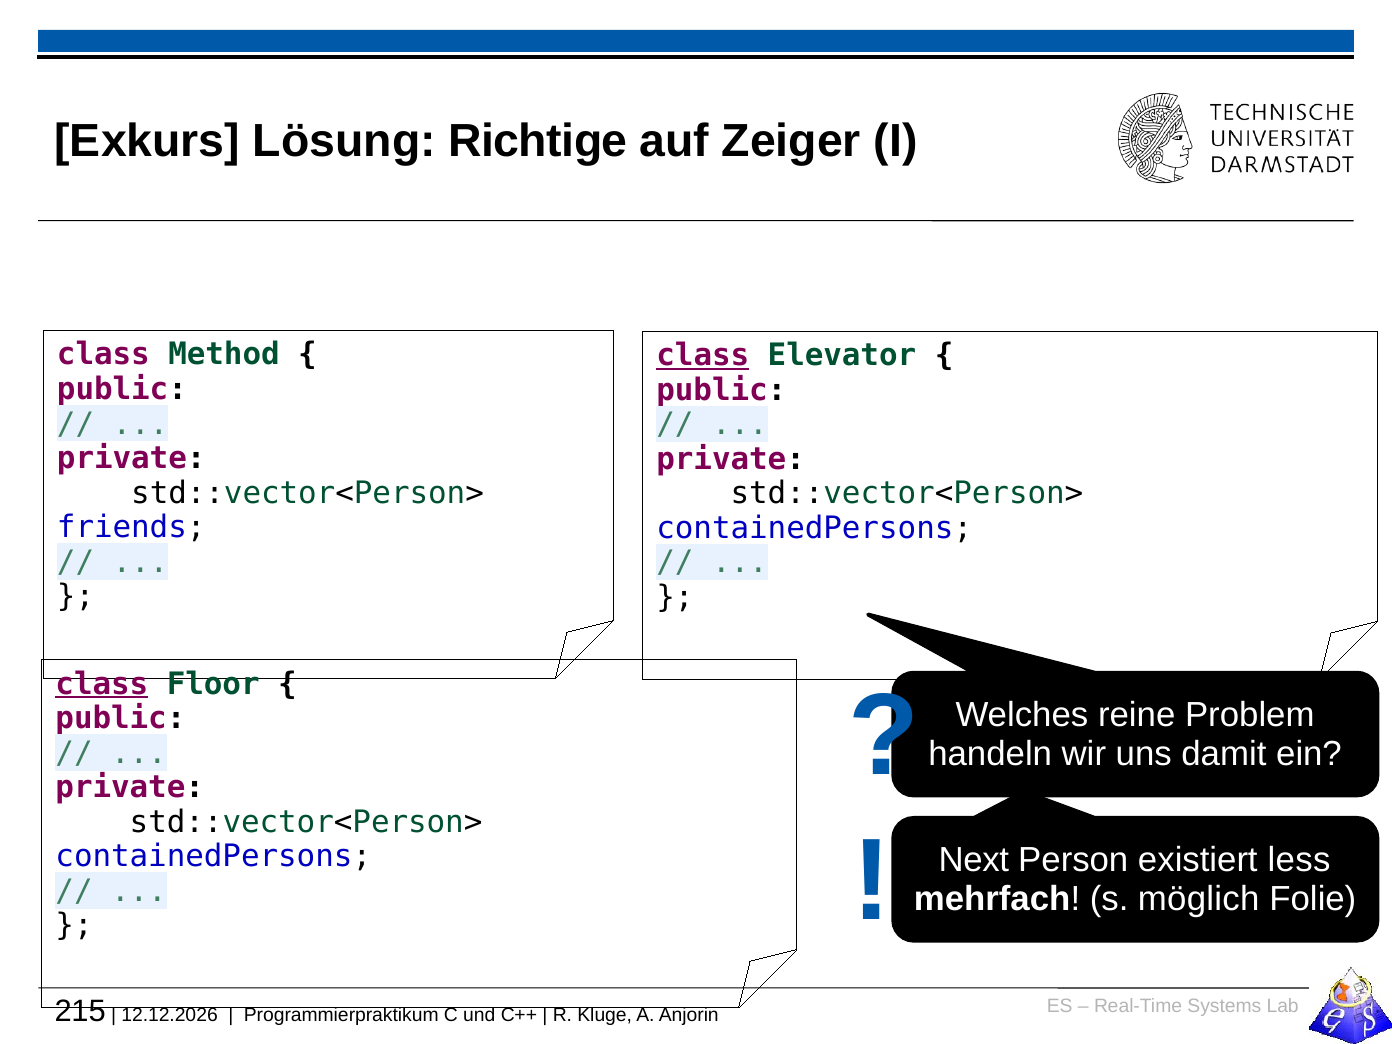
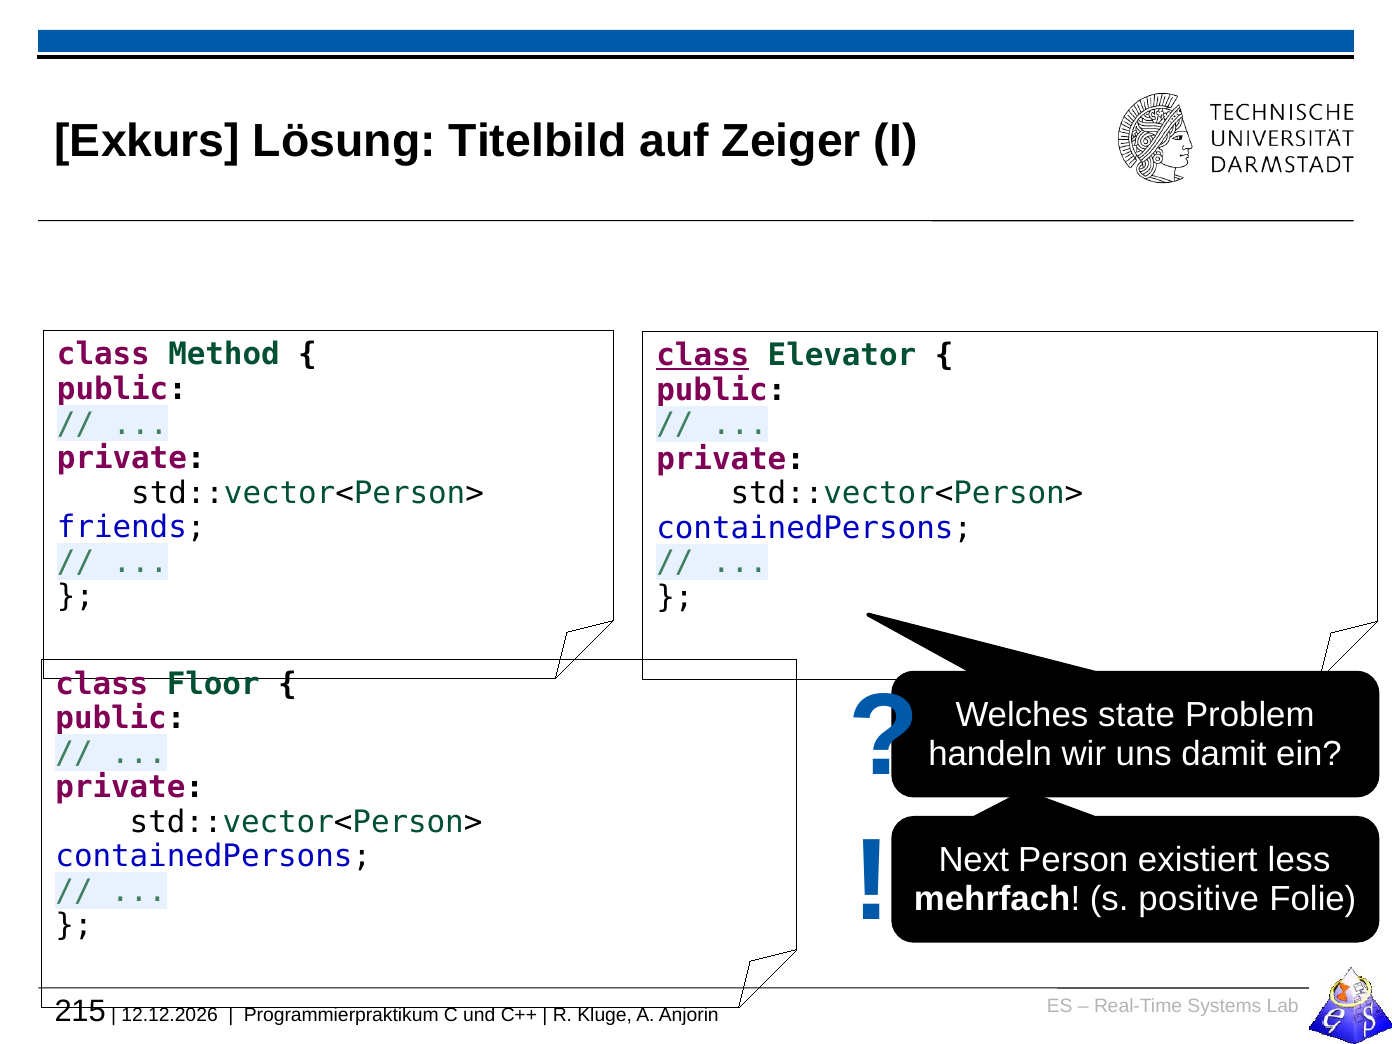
Richtige: Richtige -> Titelbild (538, 141)
class underline: present -> none (102, 684)
reine: reine -> state (1137, 715)
möglich: möglich -> positive (1199, 899)
